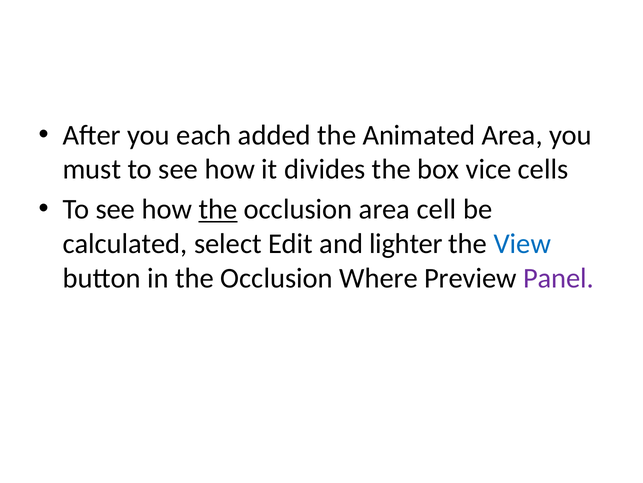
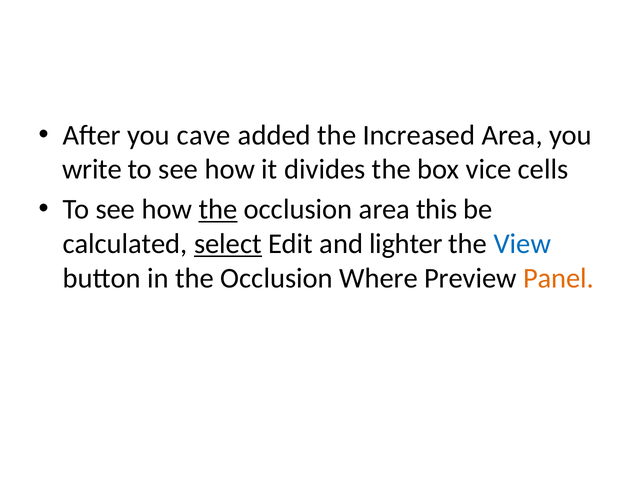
each: each -> cave (204, 135)
Animated: Animated -> Increased (419, 135)
must: must -> write (92, 169)
cell: cell -> this (437, 209)
select underline: none -> present (228, 244)
Panel colour: purple -> orange (559, 278)
